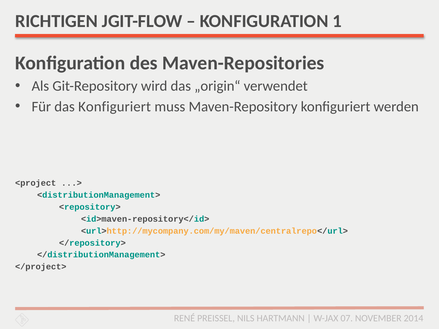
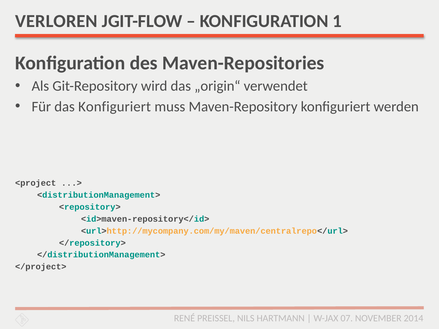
RICHTIGEN: RICHTIGEN -> VERLOREN (56, 21)
